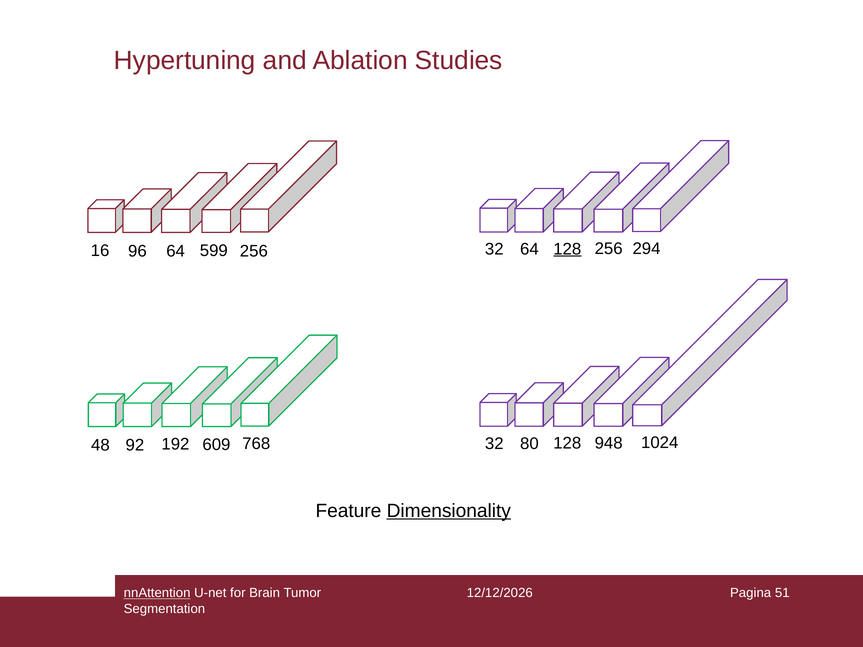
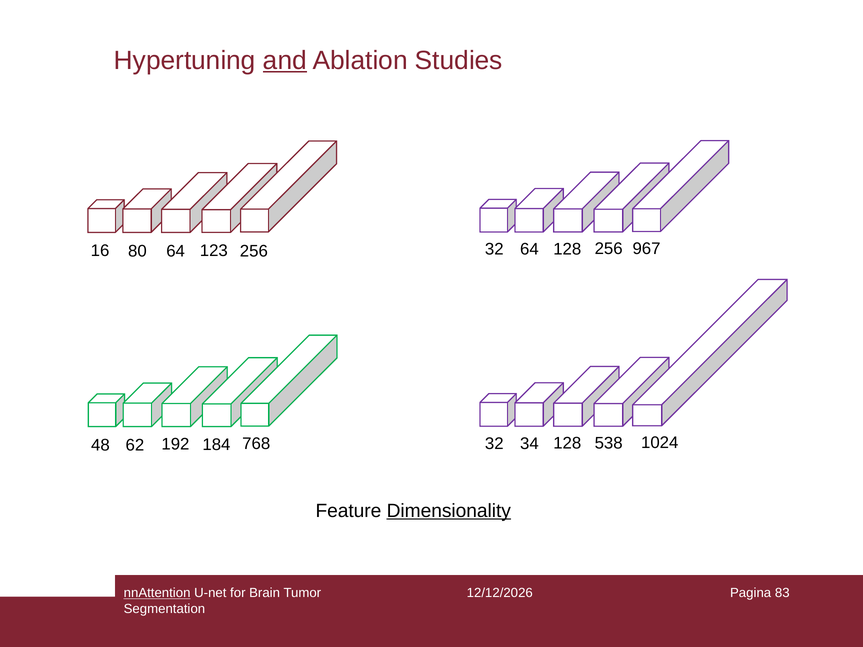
and underline: none -> present (285, 61)
128 underline: present -> none (567, 249)
294: 294 -> 967 (647, 249)
96: 96 -> 80 (137, 251)
599: 599 -> 123 (214, 251)
80: 80 -> 34 (529, 444)
948: 948 -> 538 (609, 443)
92: 92 -> 62 (135, 445)
609: 609 -> 184 (216, 445)
51: 51 -> 83 (782, 593)
